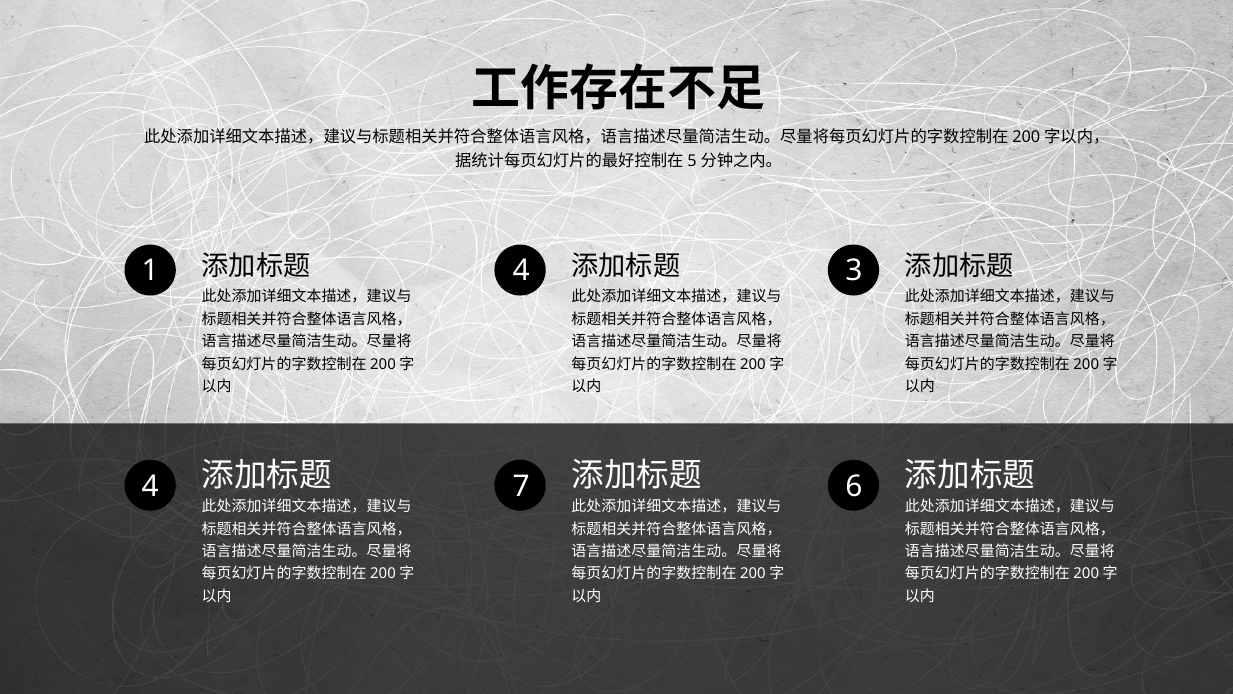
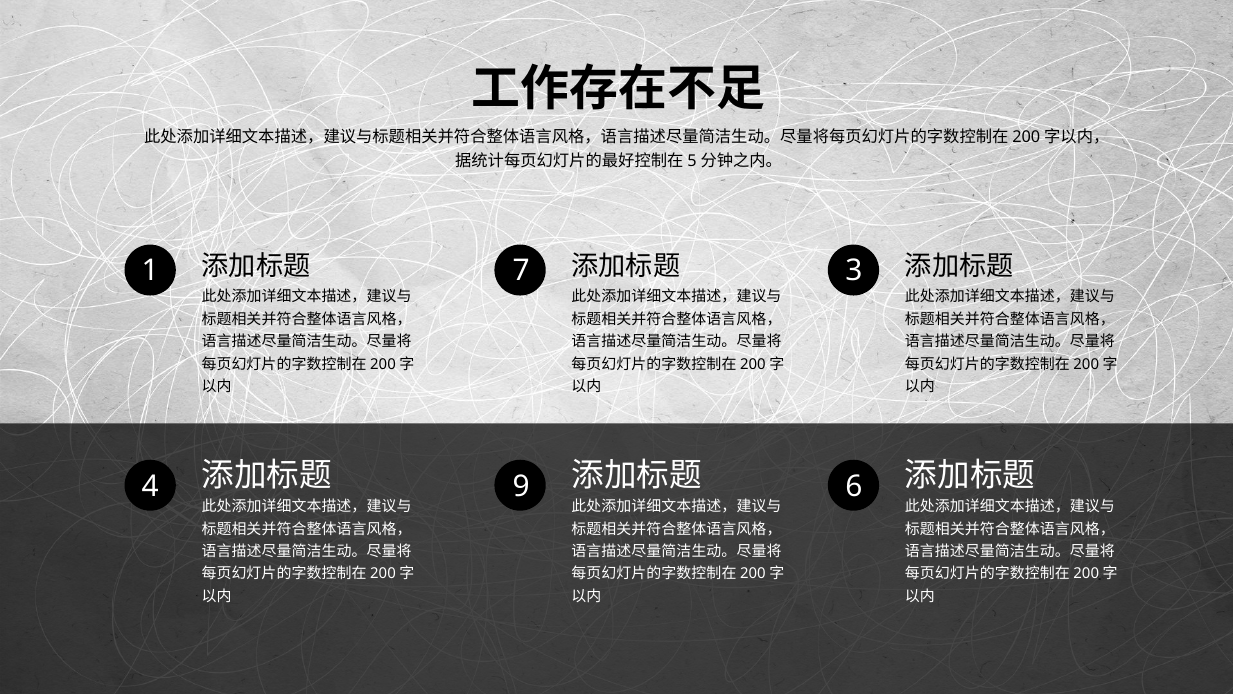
1 4: 4 -> 7 (521, 270)
7: 7 -> 9 (521, 486)
